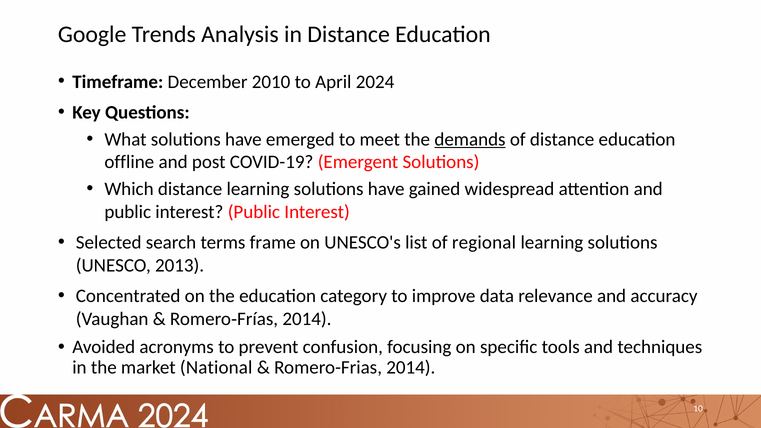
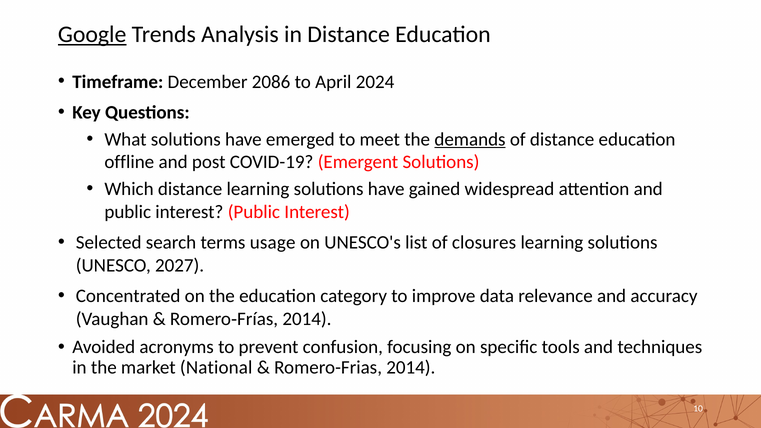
Google underline: none -> present (92, 35)
2010: 2010 -> 2086 (271, 82)
frame: frame -> usage (273, 243)
regional: regional -> closures (484, 243)
2013: 2013 -> 2027 (180, 265)
